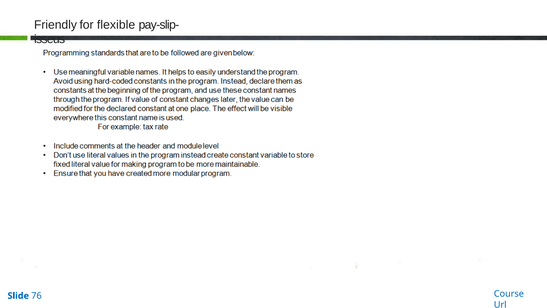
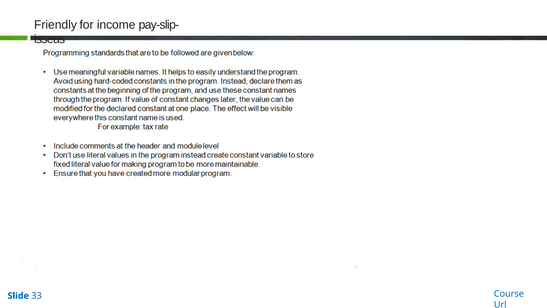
flexible: flexible -> income (116, 25)
76: 76 -> 33 (37, 296)
